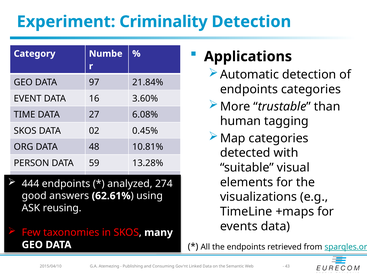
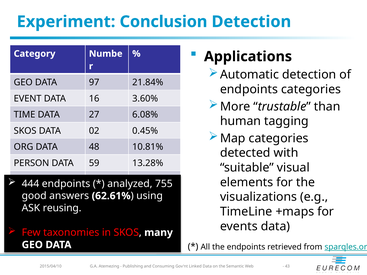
Criminality: Criminality -> Conclusion (163, 22)
274: 274 -> 755 (164, 184)
